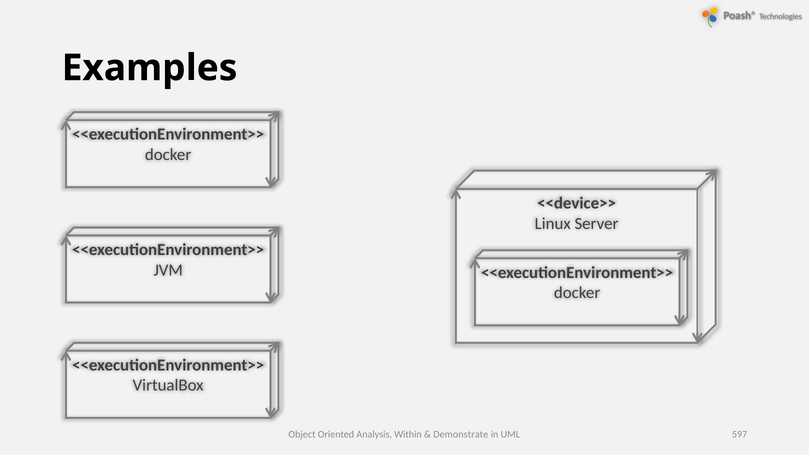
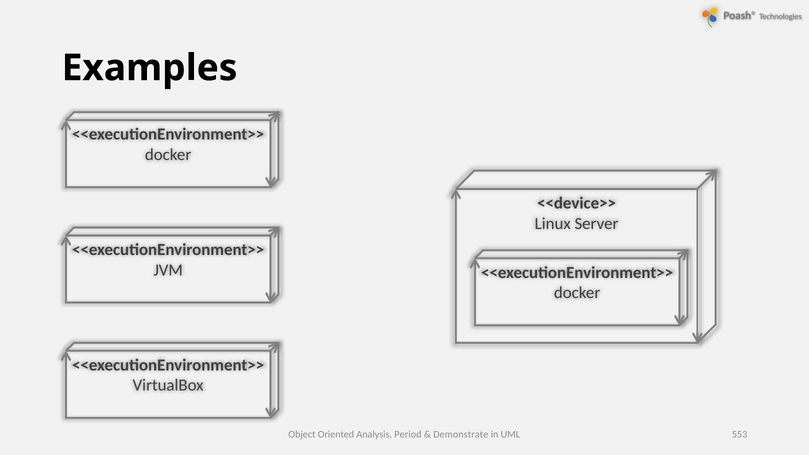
Within: Within -> Period (408, 434)
597: 597 -> 553 (740, 434)
